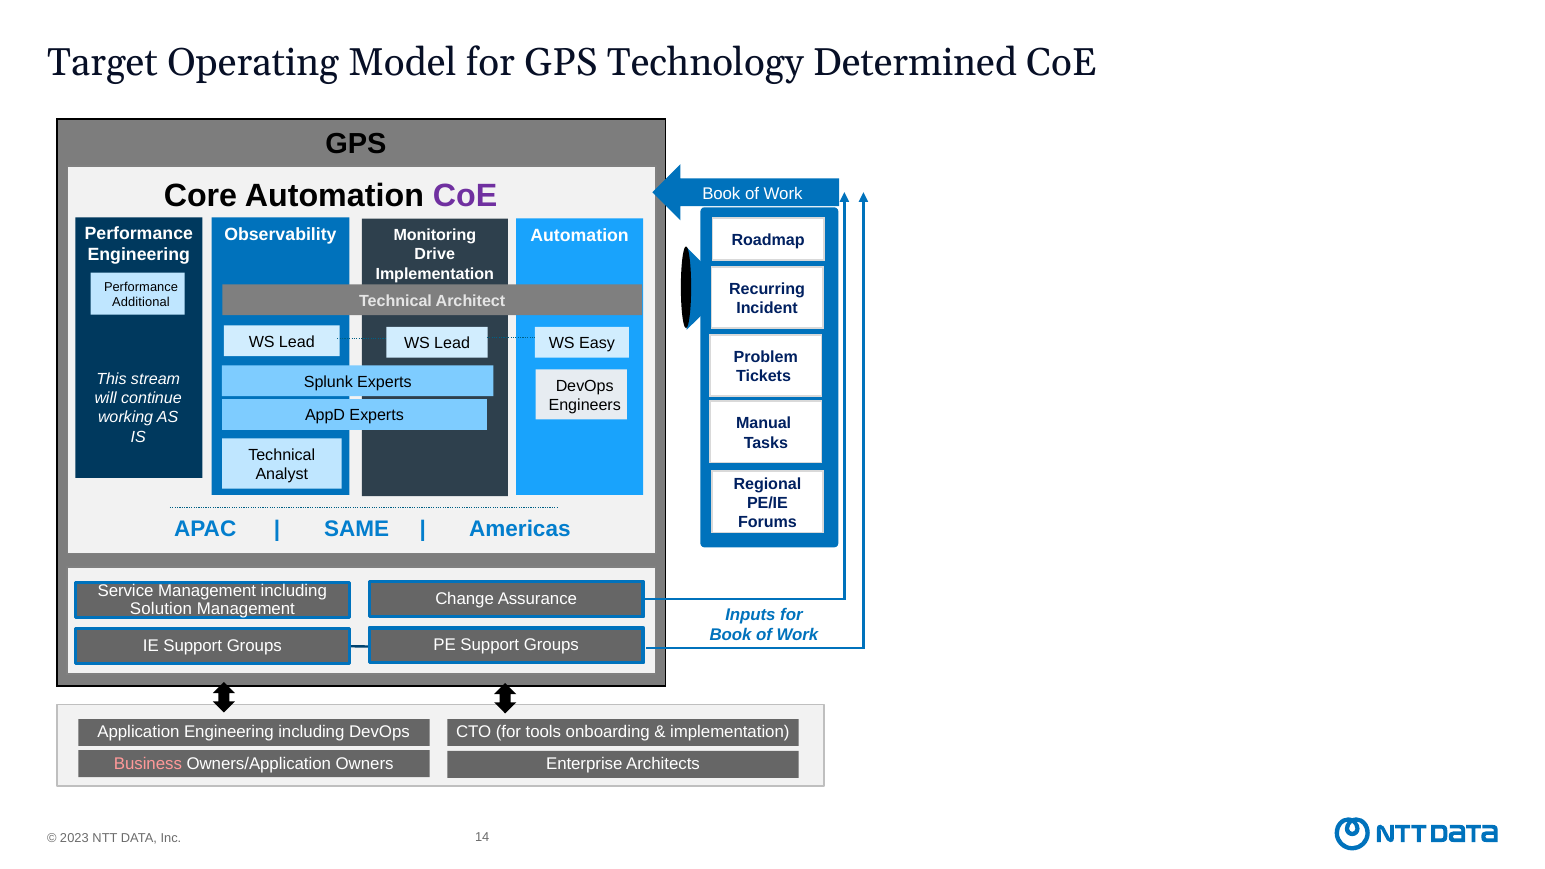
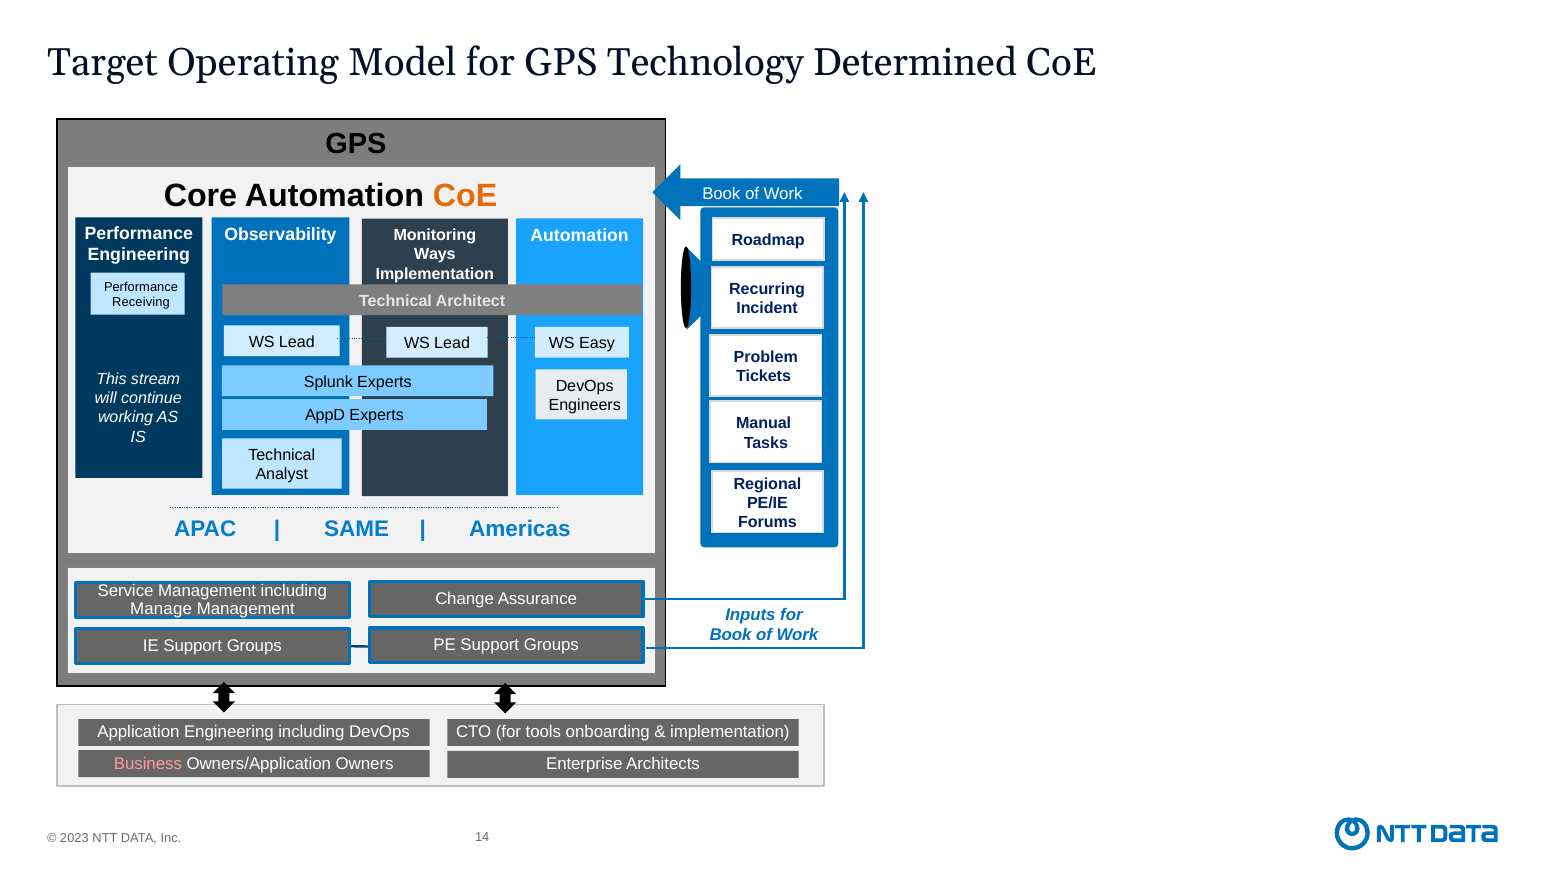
CoE colour: purple -> orange (465, 196)
Drive: Drive -> Ways (435, 255)
Additional: Additional -> Receiving (141, 302)
Solution: Solution -> Manage (161, 609)
